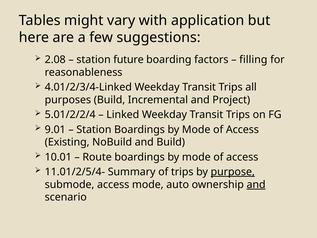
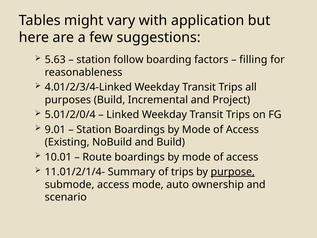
2.08: 2.08 -> 5.63 (55, 60)
future: future -> follow (128, 60)
5.01/2/2/4: 5.01/2/2/4 -> 5.01/2/0/4 (70, 115)
11.01/2/5/4-: 11.01/2/5/4- -> 11.01/2/1/4- (75, 172)
and underline: present -> none (256, 184)
